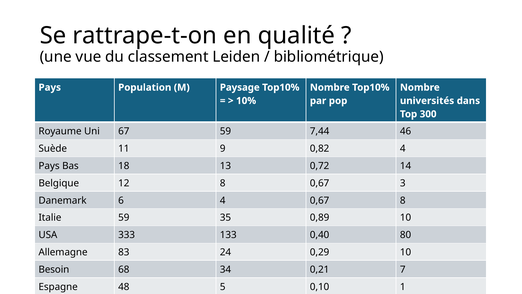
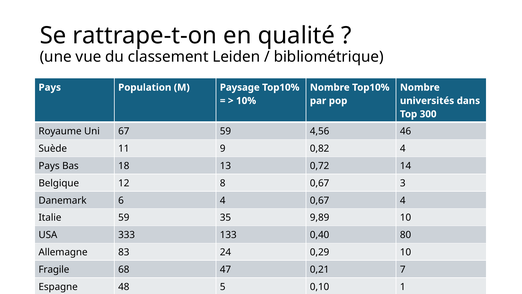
7,44: 7,44 -> 4,56 (320, 131)
0,67 8: 8 -> 4 (403, 200)
0,89: 0,89 -> 9,89 (320, 217)
Besoin: Besoin -> Fragile (54, 269)
34: 34 -> 47 (225, 269)
